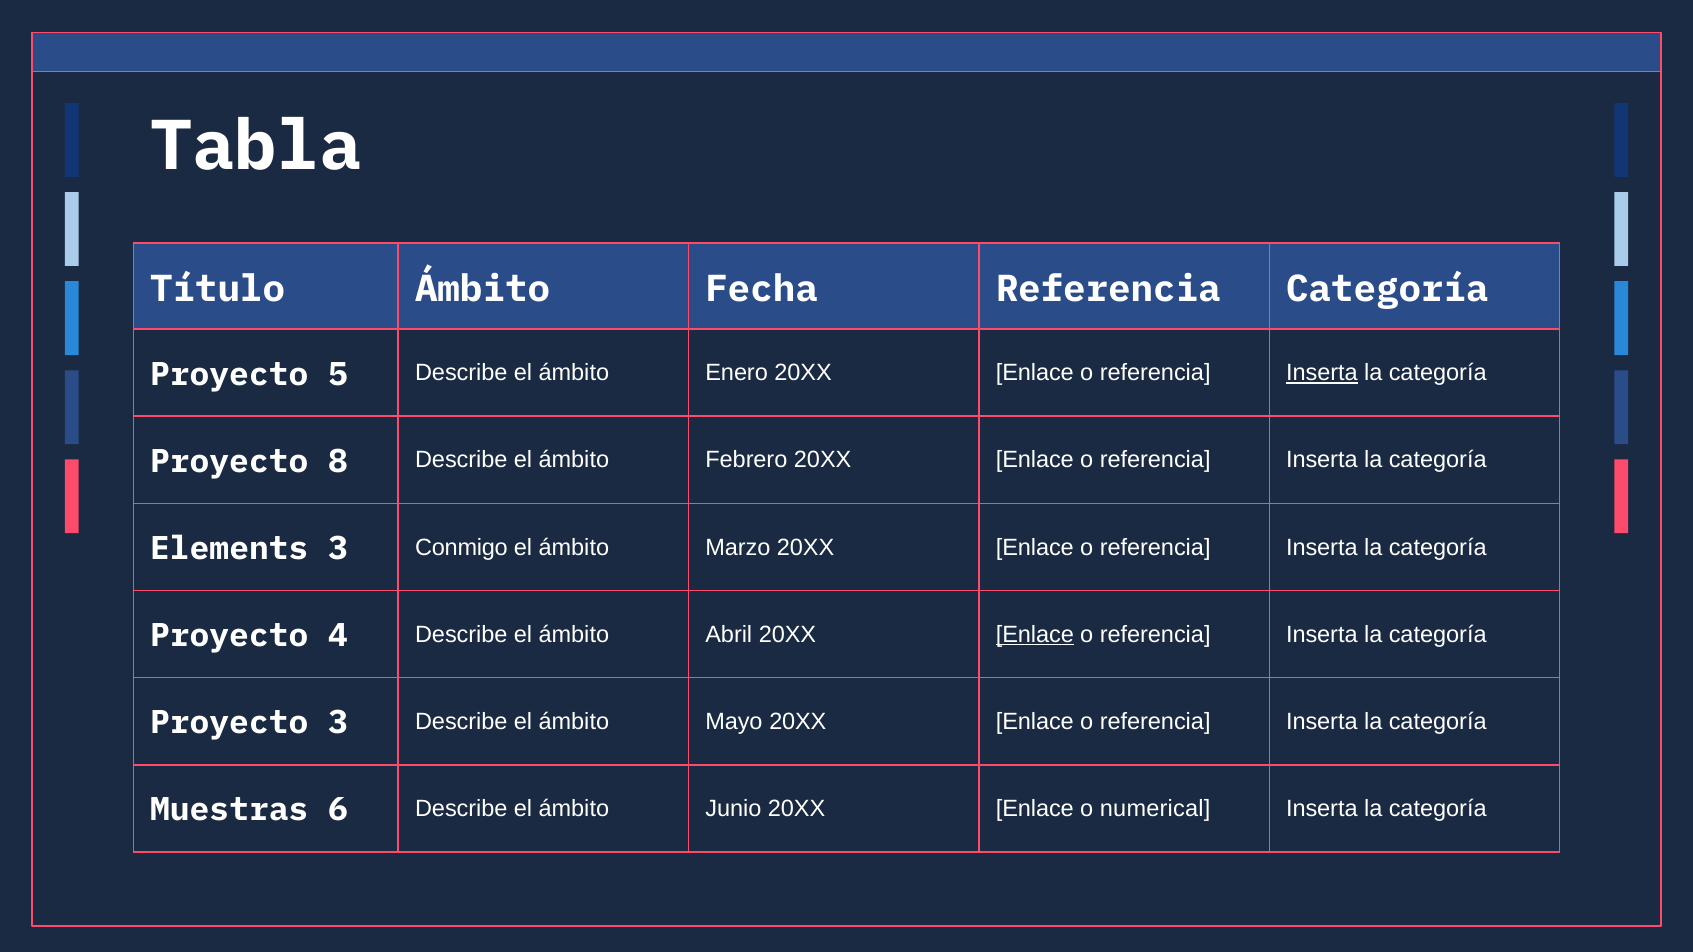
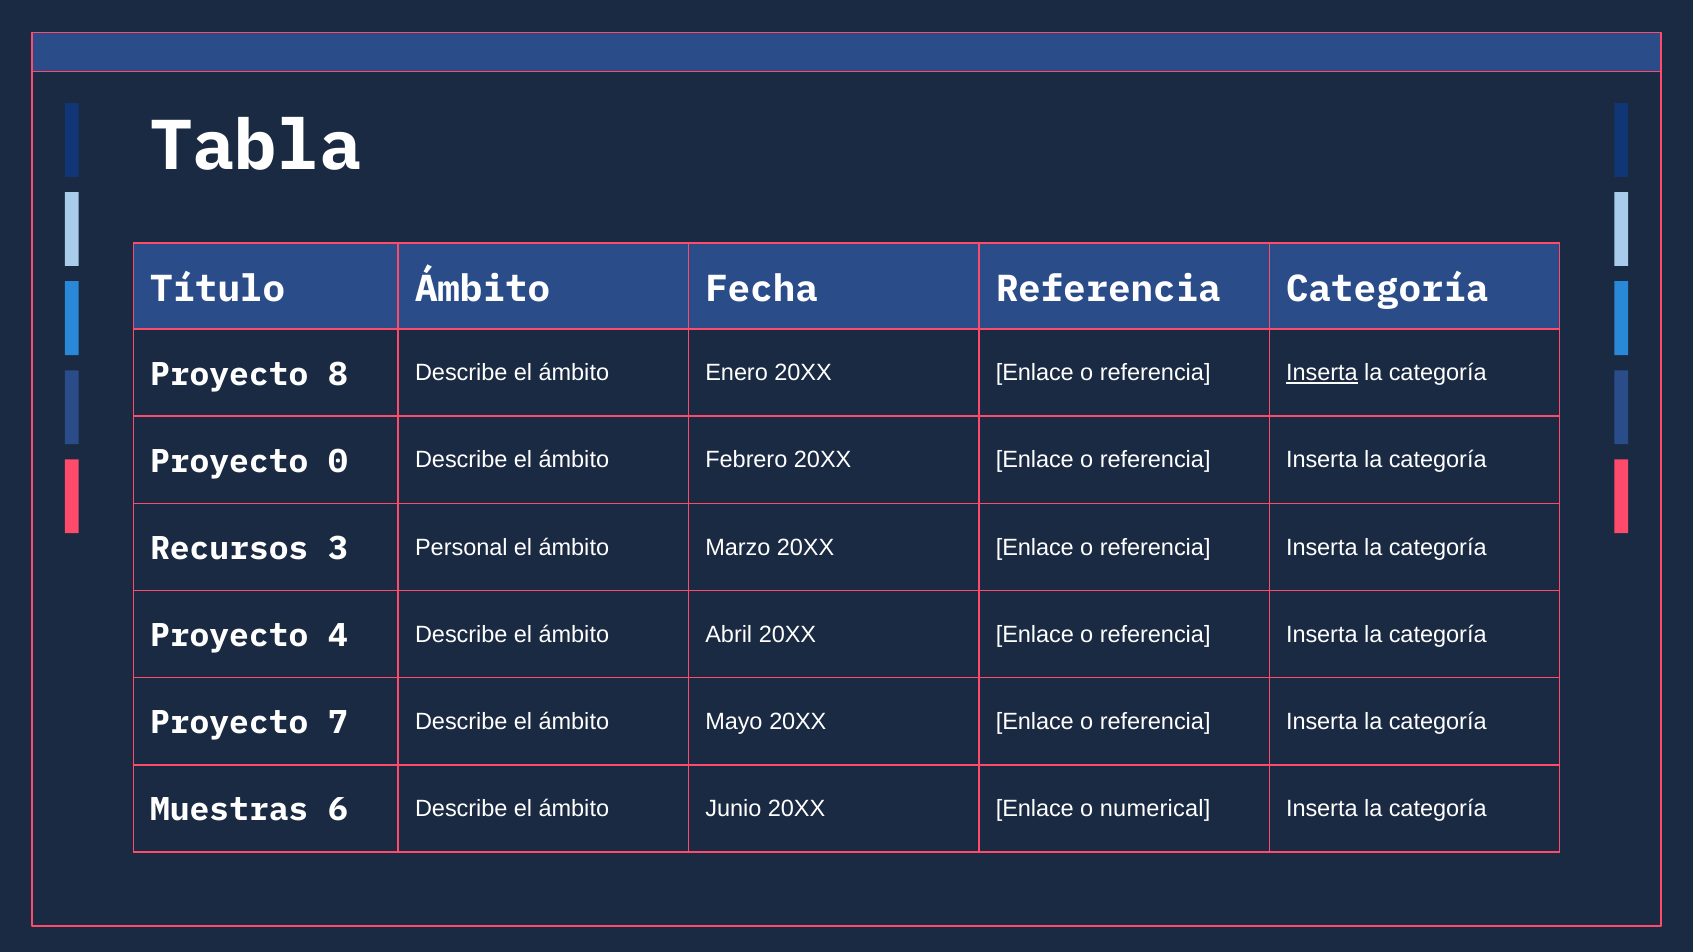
5: 5 -> 8 (338, 374)
8: 8 -> 0 (338, 462)
Elements: Elements -> Recursos (229, 549)
Conmigo: Conmigo -> Personal (461, 547)
Enlace underline: present -> none (1035, 635)
Proyecto 3: 3 -> 7 (338, 723)
